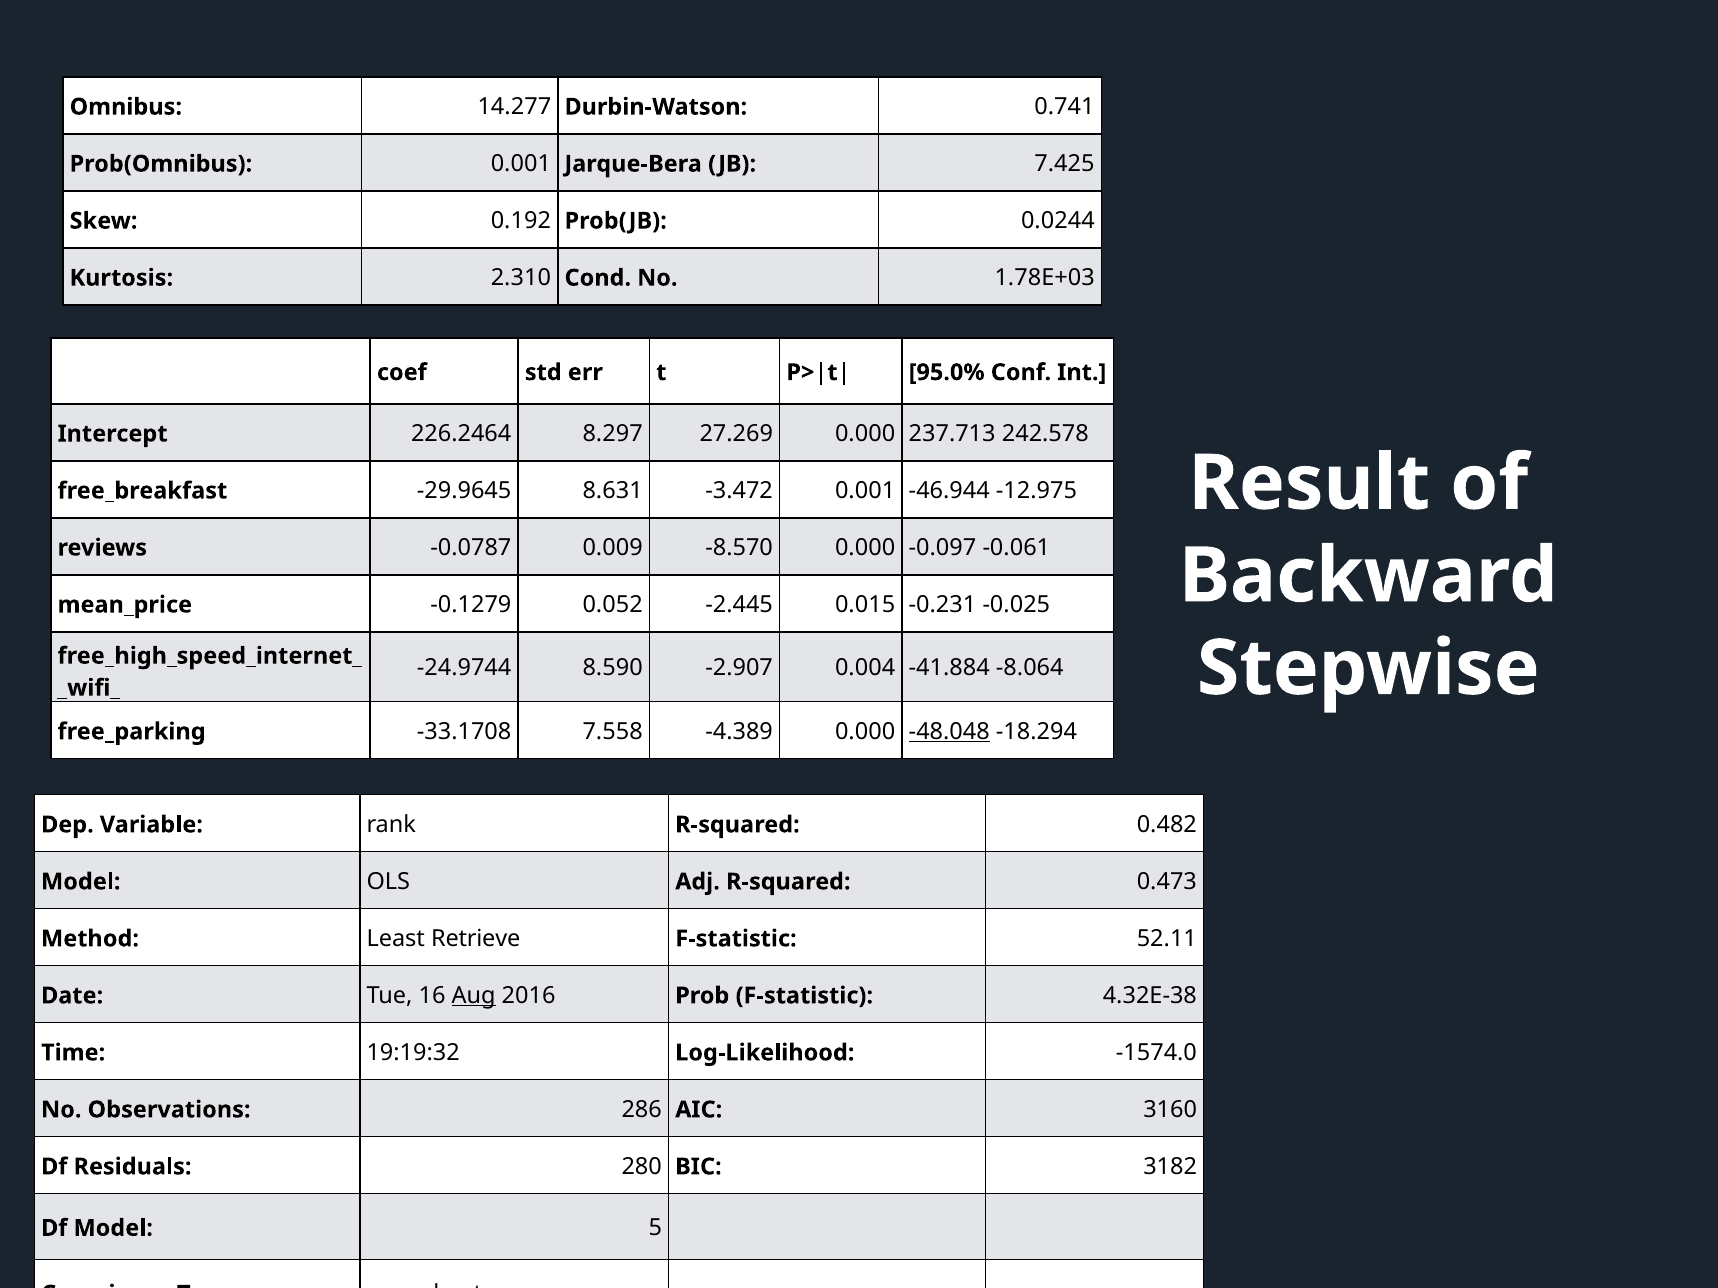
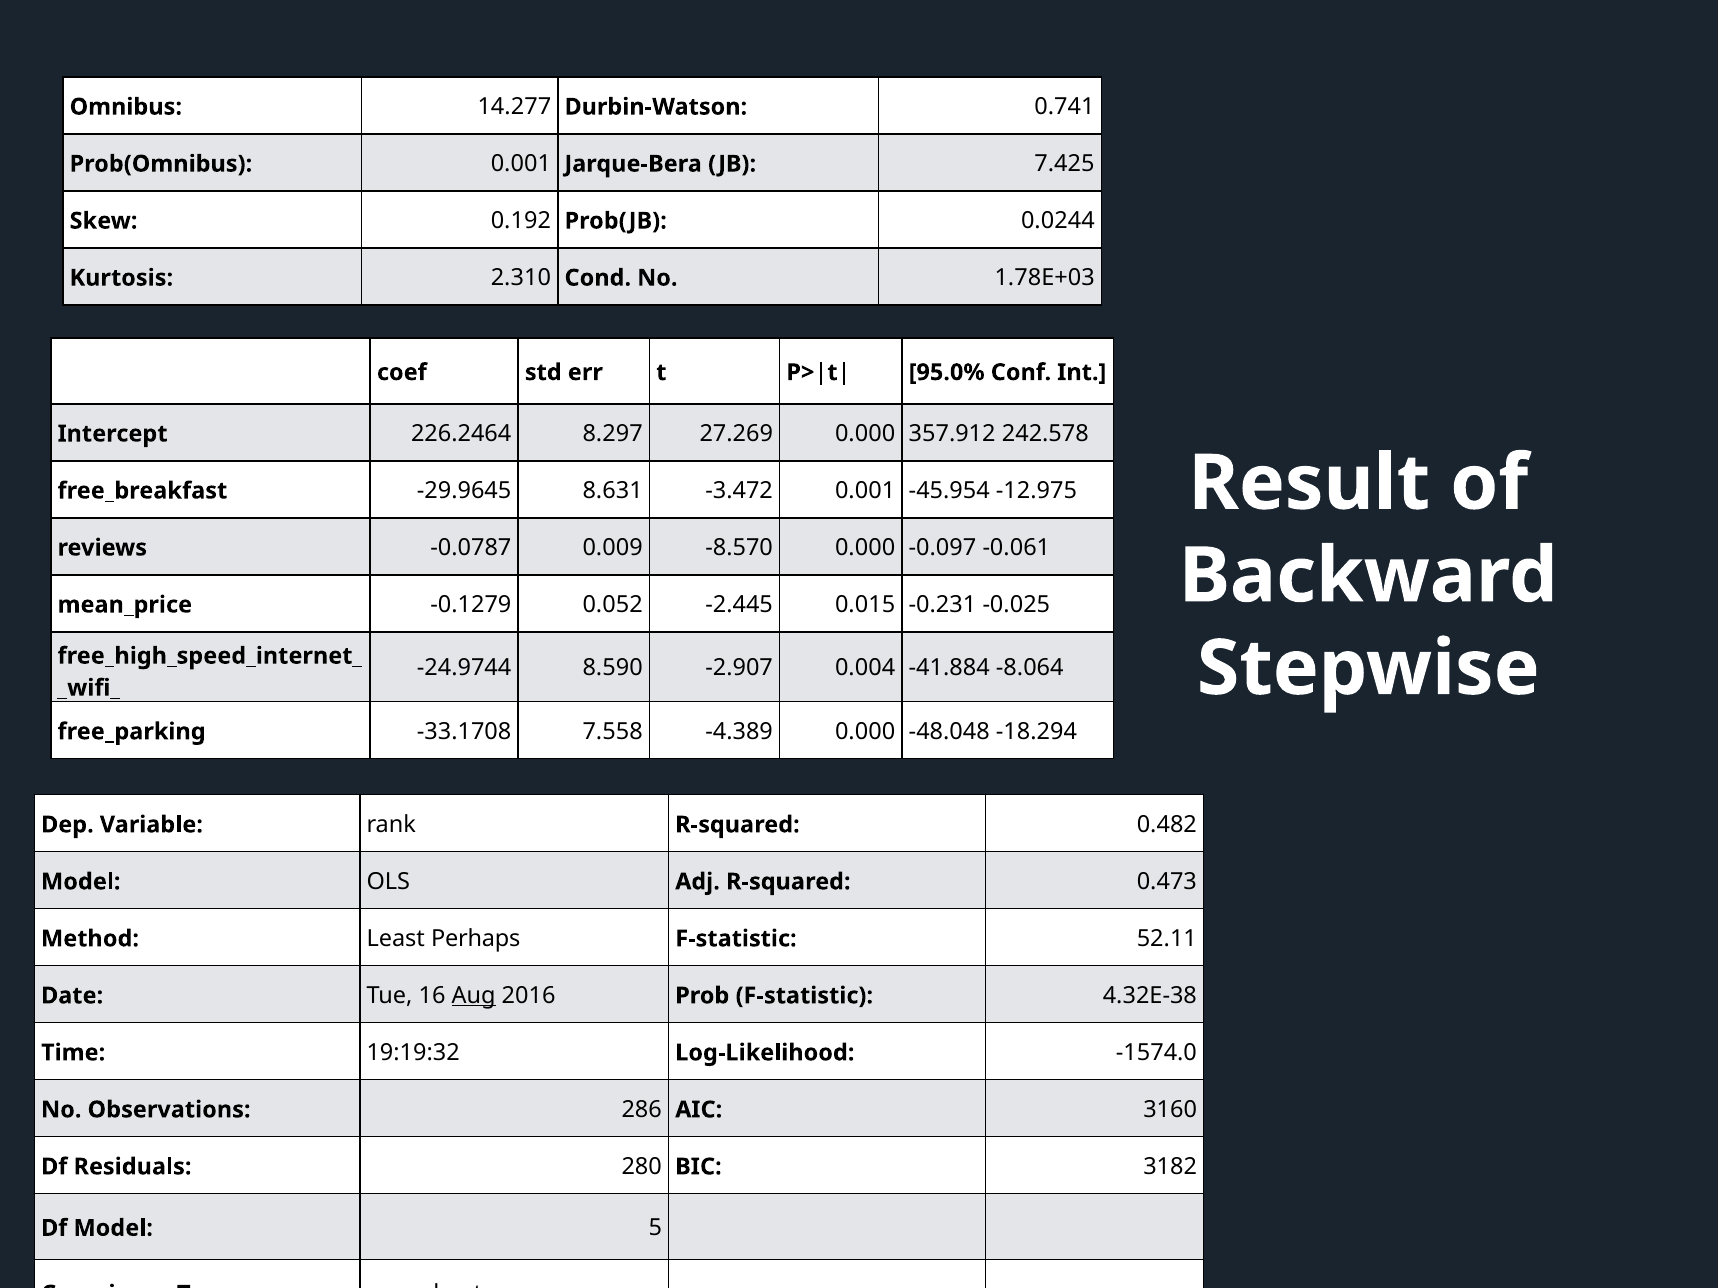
237.713: 237.713 -> 357.912 (952, 434)
-46.944: -46.944 -> -45.954 (949, 491)
-48.048 underline: present -> none (949, 732)
Retrieve: Retrieve -> Perhaps (476, 939)
